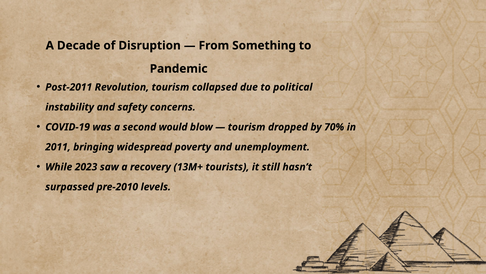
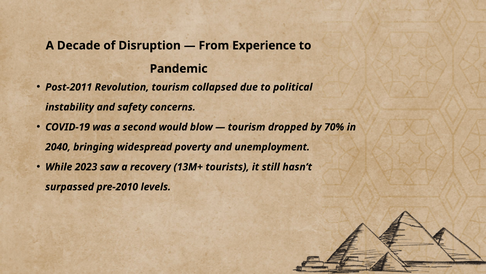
Something: Something -> Experience (264, 45)
2011: 2011 -> 2040 (58, 147)
